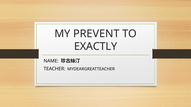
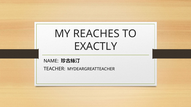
PREVENT: PREVENT -> REACHES (96, 34)
